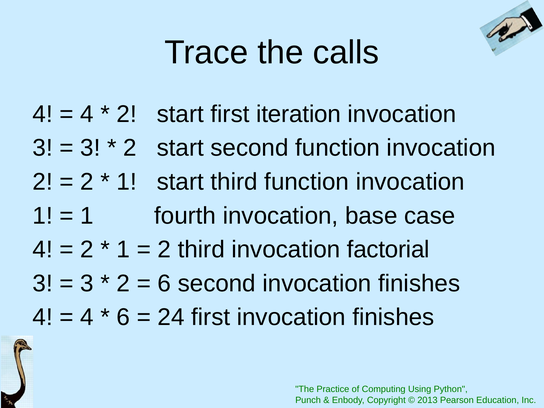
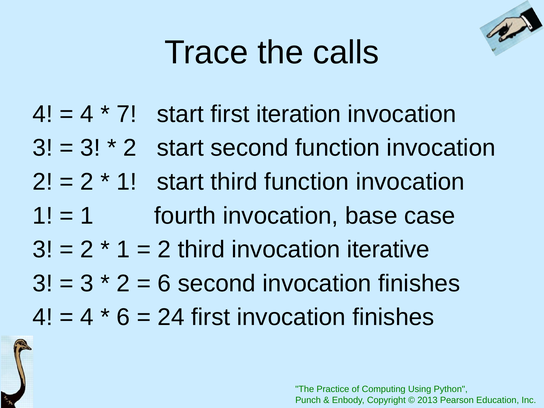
2: 2 -> 7 (127, 114)
4: 4 -> 3 (43, 250)
factorial: factorial -> iterative (388, 250)
